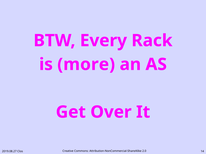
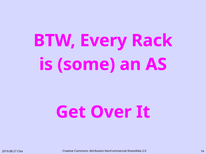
more: more -> some (86, 65)
